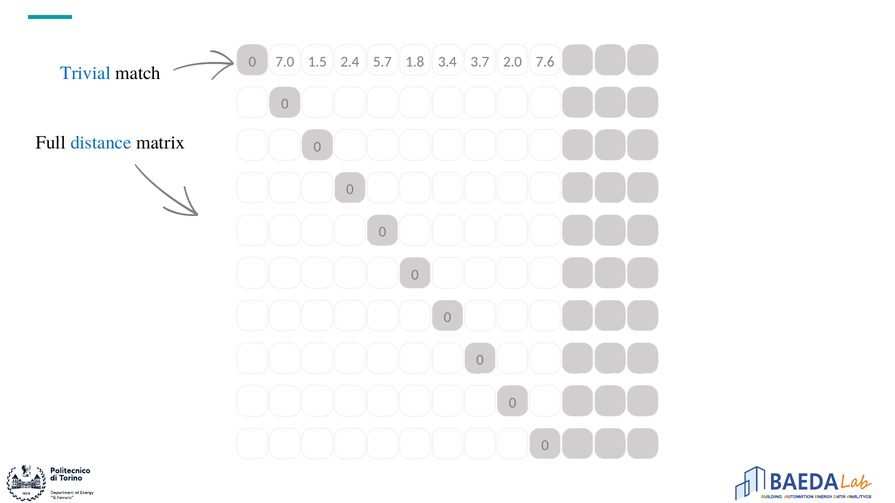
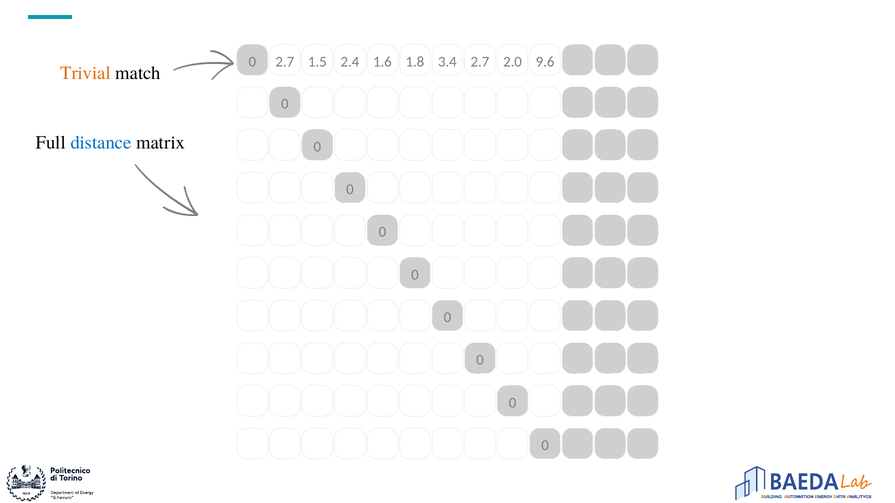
0 7.0: 7.0 -> 2.7 (285, 62)
5.7: 5.7 -> 1.6 (382, 62)
1.8 3.7: 3.7 -> 2.7 (480, 62)
7.6: 7.6 -> 9.6 (545, 62)
Trivial colour: blue -> orange (86, 73)
